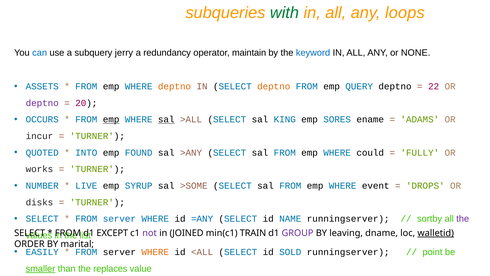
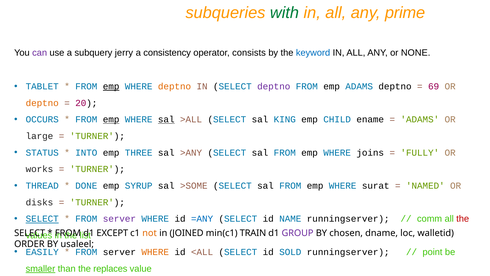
loops: loops -> prime (405, 13)
can colour: blue -> purple (40, 53)
redundancy: redundancy -> consistency (167, 53)
maintain: maintain -> consists (249, 53)
ASSETS: ASSETS -> TABLET (42, 86)
emp underline: none -> present (111, 86)
deptno colour: orange -> purple (274, 86)
emp QUERY: QUERY -> ADAMS (359, 86)
22: 22 -> 69 (434, 86)
deptno colour: purple -> orange (42, 103)
SORES: SORES -> CHILD (337, 119)
incur: incur -> large (39, 136)
QUOTED: QUOTED -> STATUS (42, 153)
FOUND: FOUND -> THREE (139, 153)
could: could -> joins (370, 153)
NUMBER: NUMBER -> THREAD (42, 186)
LIVE: LIVE -> DONE (86, 186)
event: event -> surat (376, 186)
DROPS: DROPS -> NAMED (425, 186)
SELECT underline: none -> present (42, 219)
server colour: blue -> purple (119, 219)
sortby: sortby -> comm (430, 219)
the colour: purple -> red (463, 219)
not colour: purple -> orange (150, 233)
leaving: leaving -> chosen (346, 233)
walletid underline: present -> none (436, 233)
marital: marital -> usaleel (77, 244)
